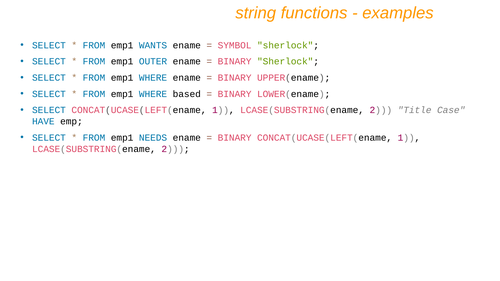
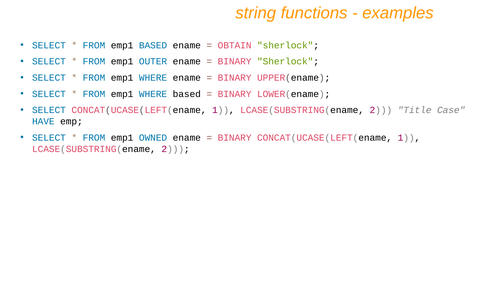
emp1 WANTS: WANTS -> BASED (153, 45)
SYMBOL: SYMBOL -> OBTAIN (235, 45)
NEEDS: NEEDS -> OWNED (153, 138)
